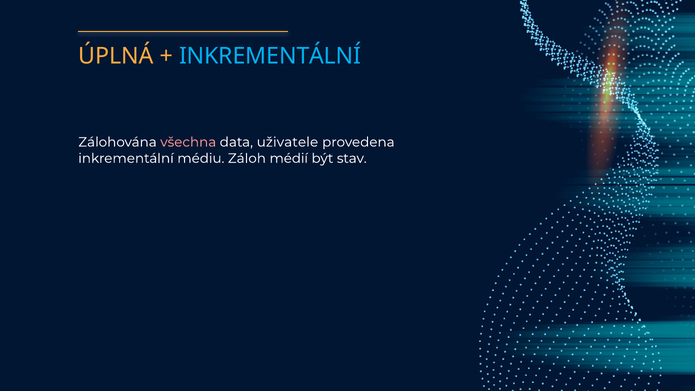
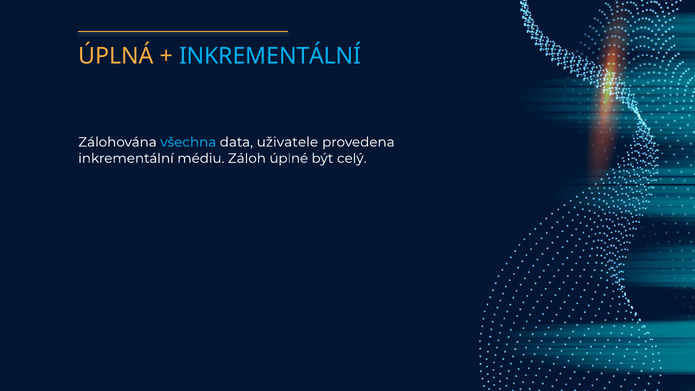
všechna colour: pink -> light blue (188, 142)
médií: médií -> úplné (289, 158)
stav: stav -> celý (352, 158)
